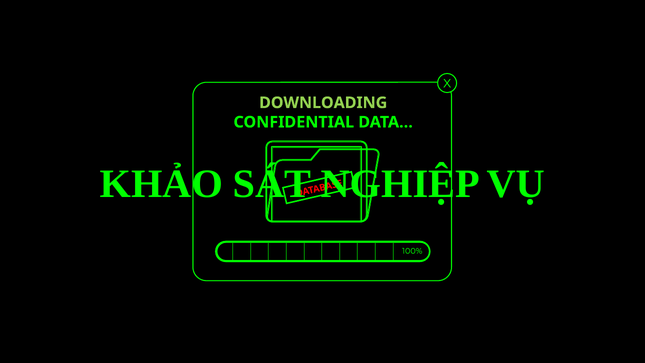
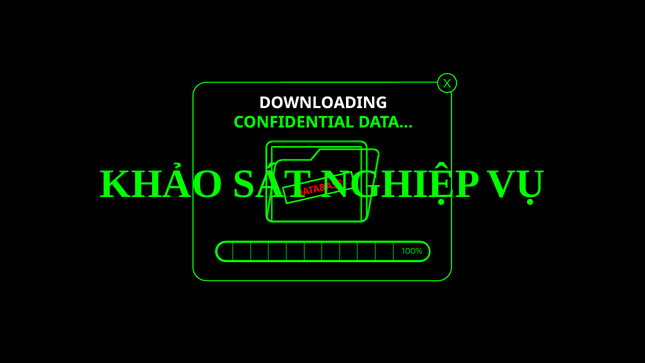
DOWNLOADING colour: light green -> white (323, 103)
